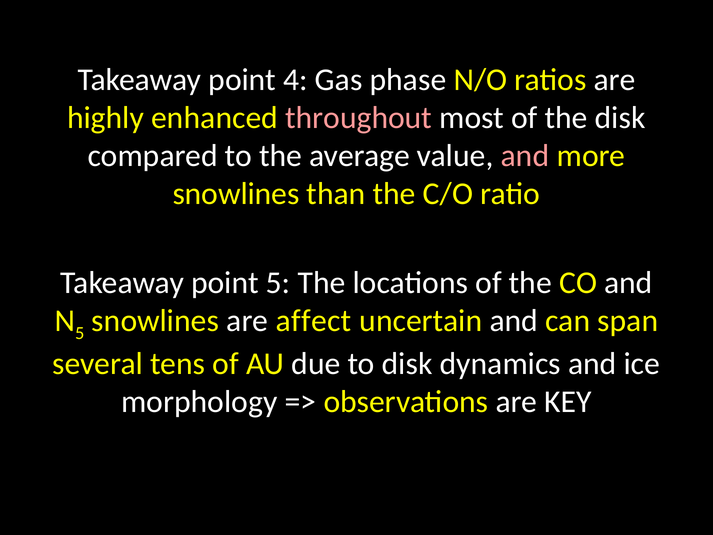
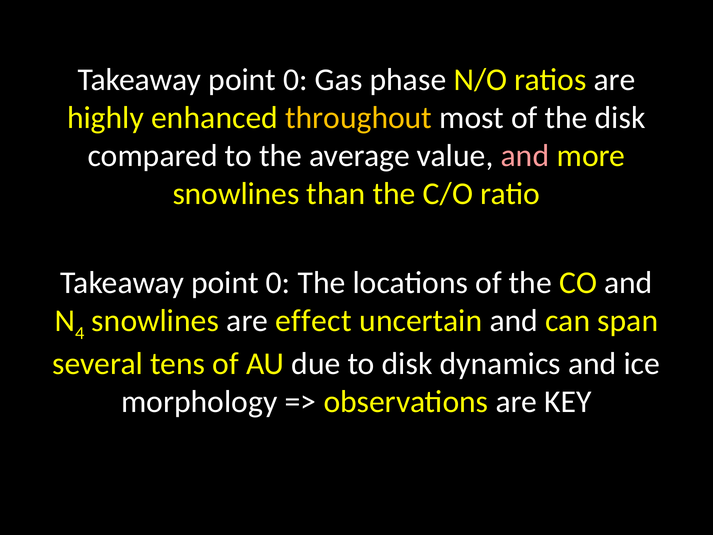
4: 4 -> 0 (295, 80)
throughout colour: pink -> yellow (359, 118)
5: 5 -> 0 (278, 282)
5: 5 -> 4 (80, 333)
affect: affect -> effect (314, 320)
